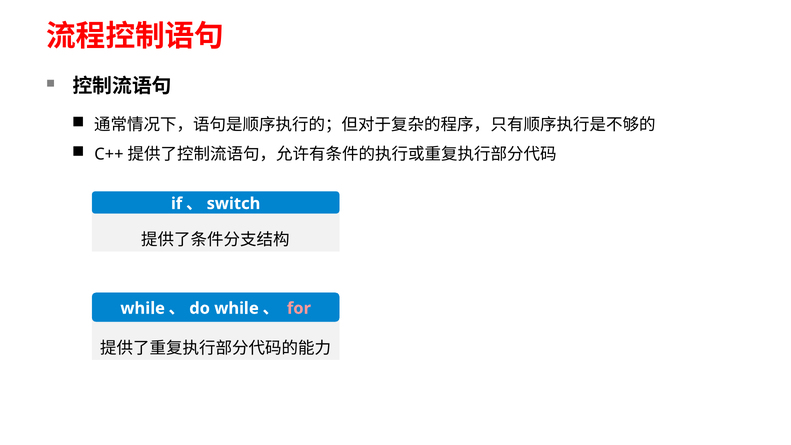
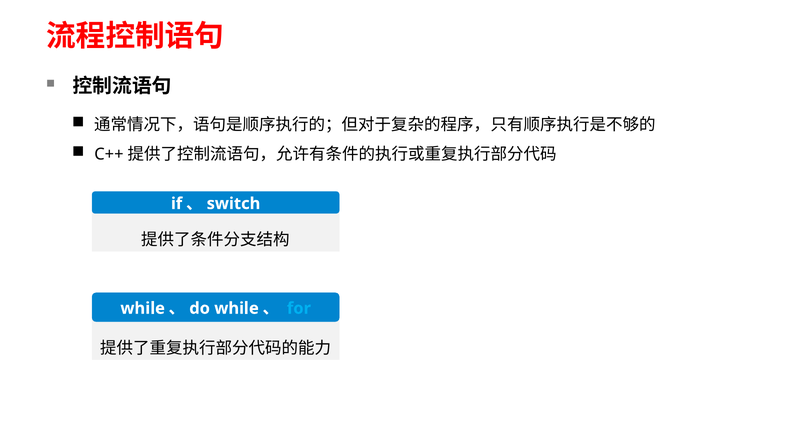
for colour: pink -> light blue (299, 308)
